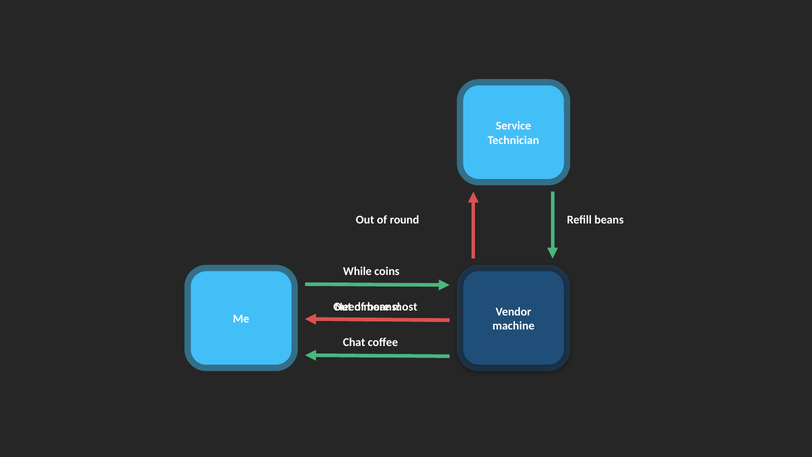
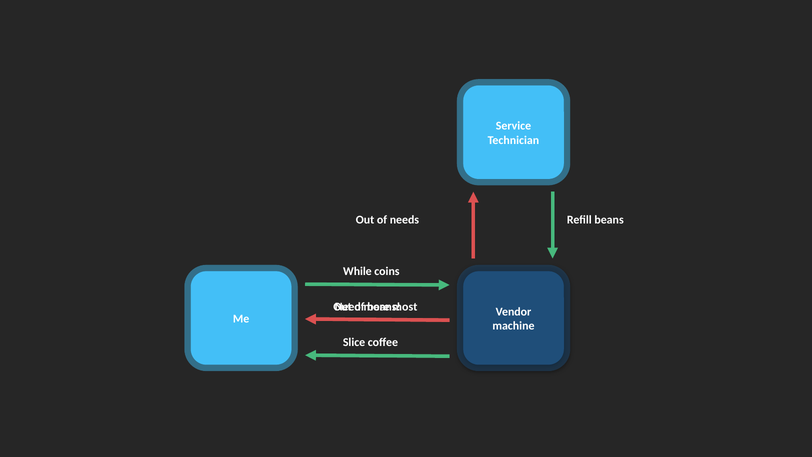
round: round -> needs (404, 220)
Chat: Chat -> Slice (354, 342)
